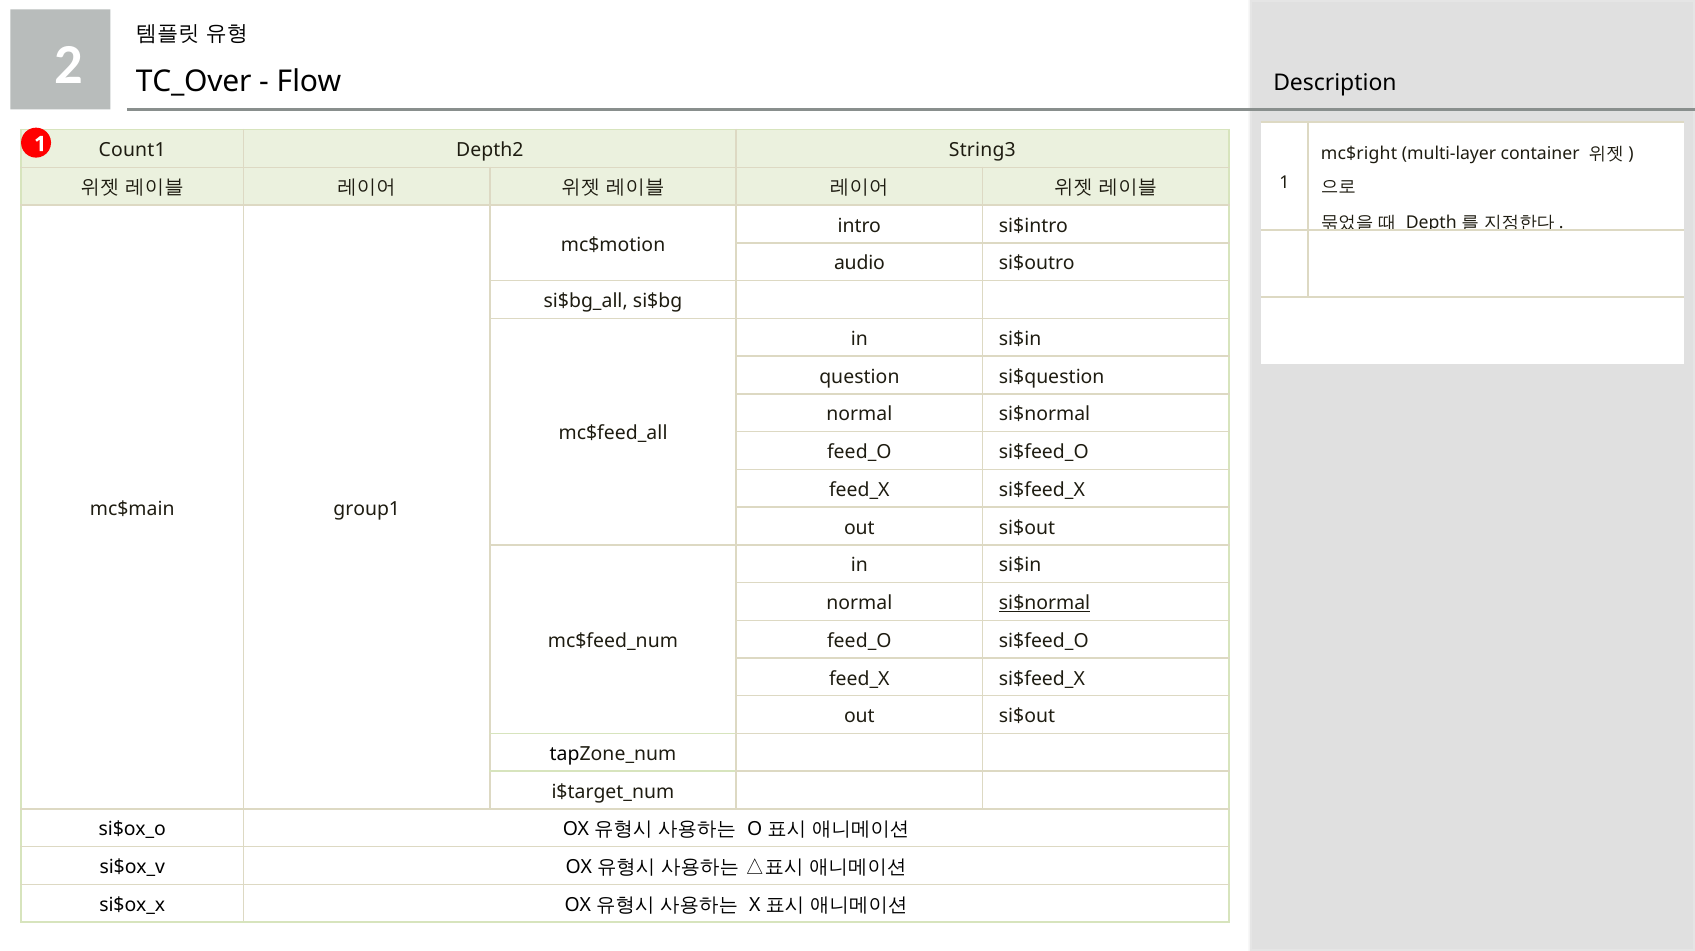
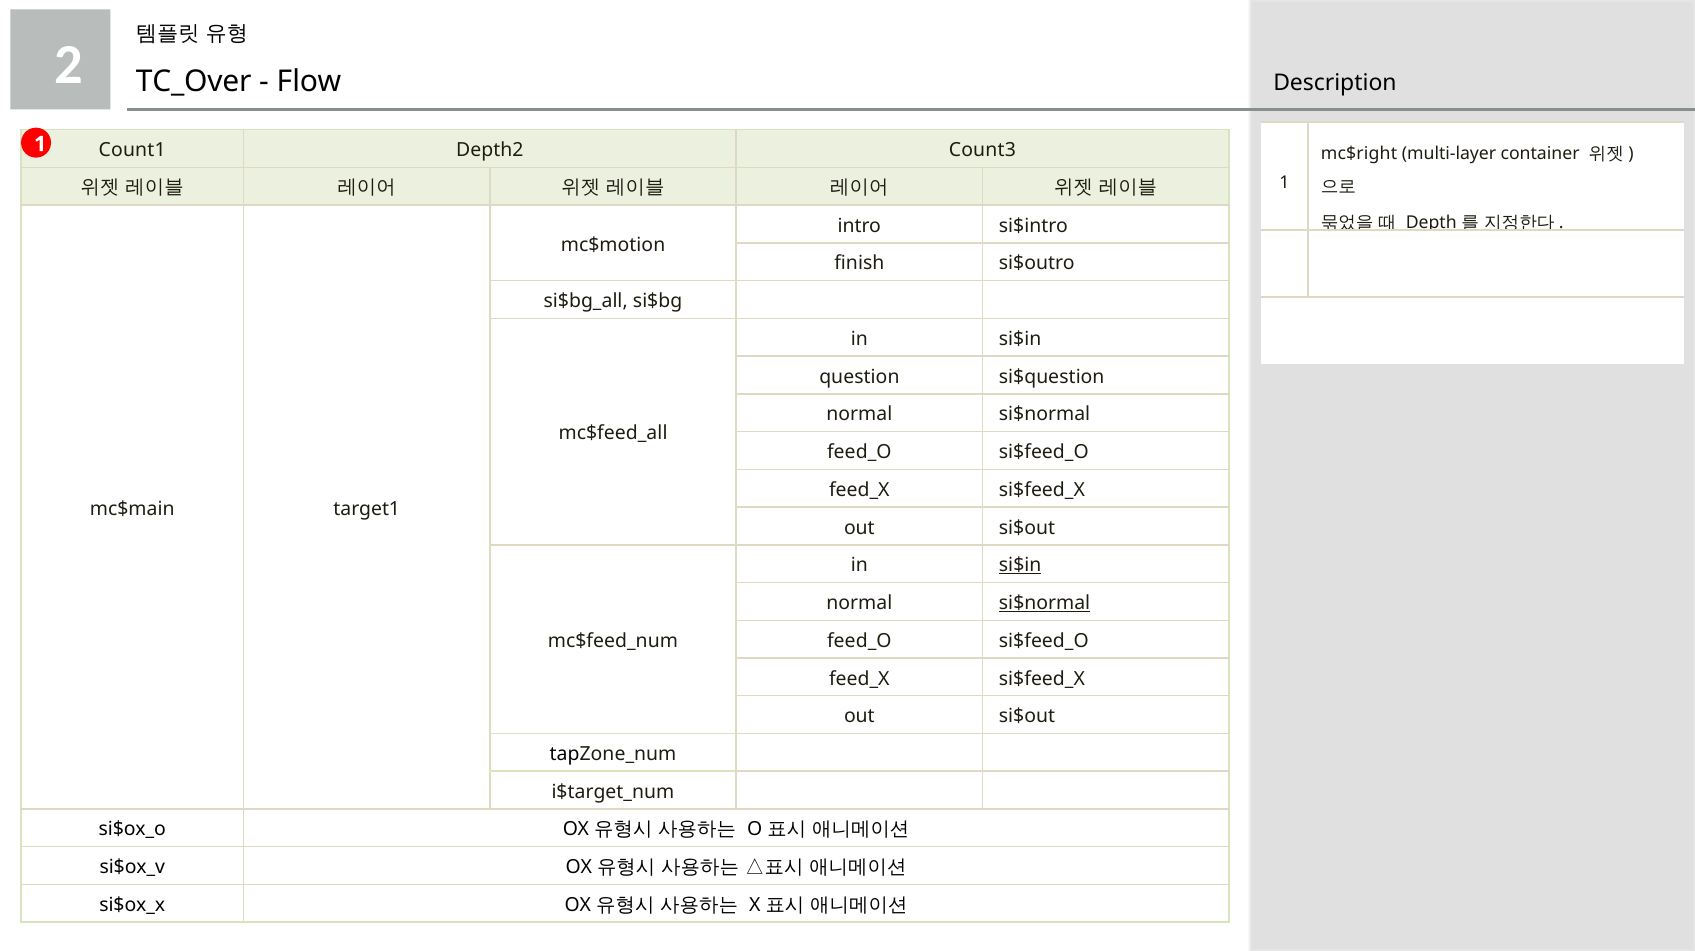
String3: String3 -> Count3 (982, 150)
audio: audio -> finish (859, 264)
group1: group1 -> target1 (367, 509)
si$in underline: none -> present (1020, 565)
